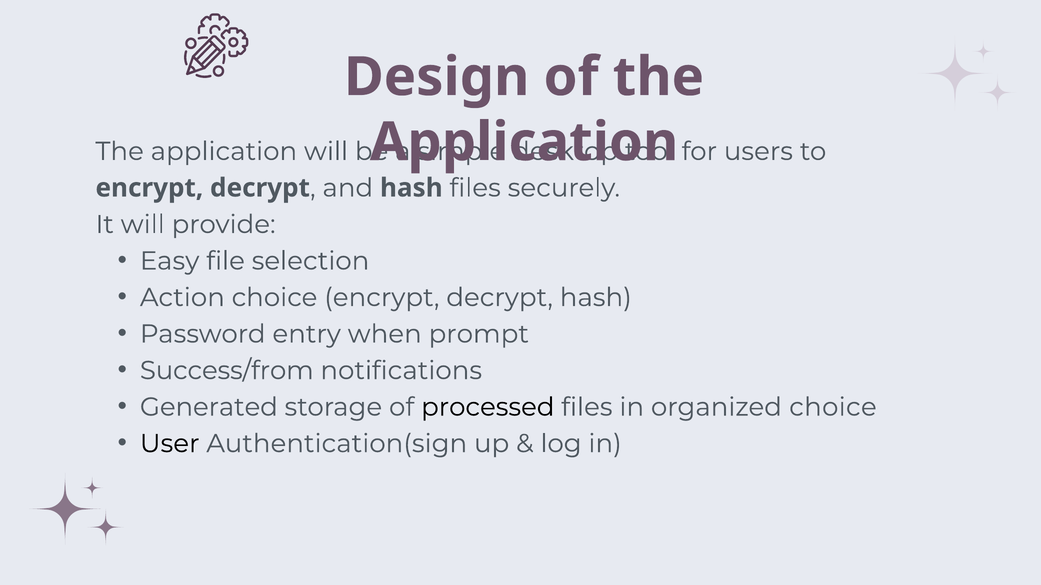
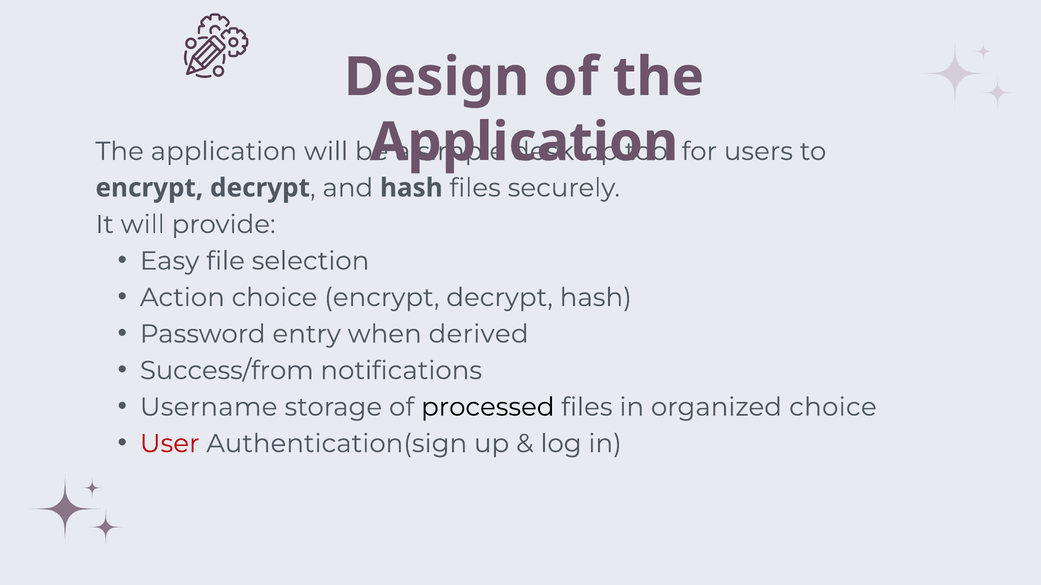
prompt: prompt -> derived (479, 334)
Generated: Generated -> Username (209, 407)
User colour: black -> red (170, 444)
